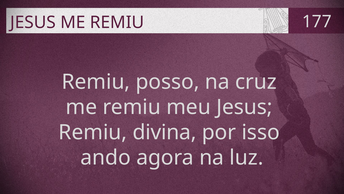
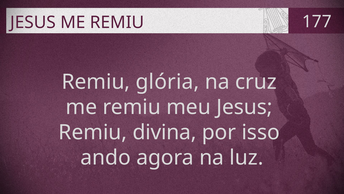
posso: posso -> glória (167, 82)
